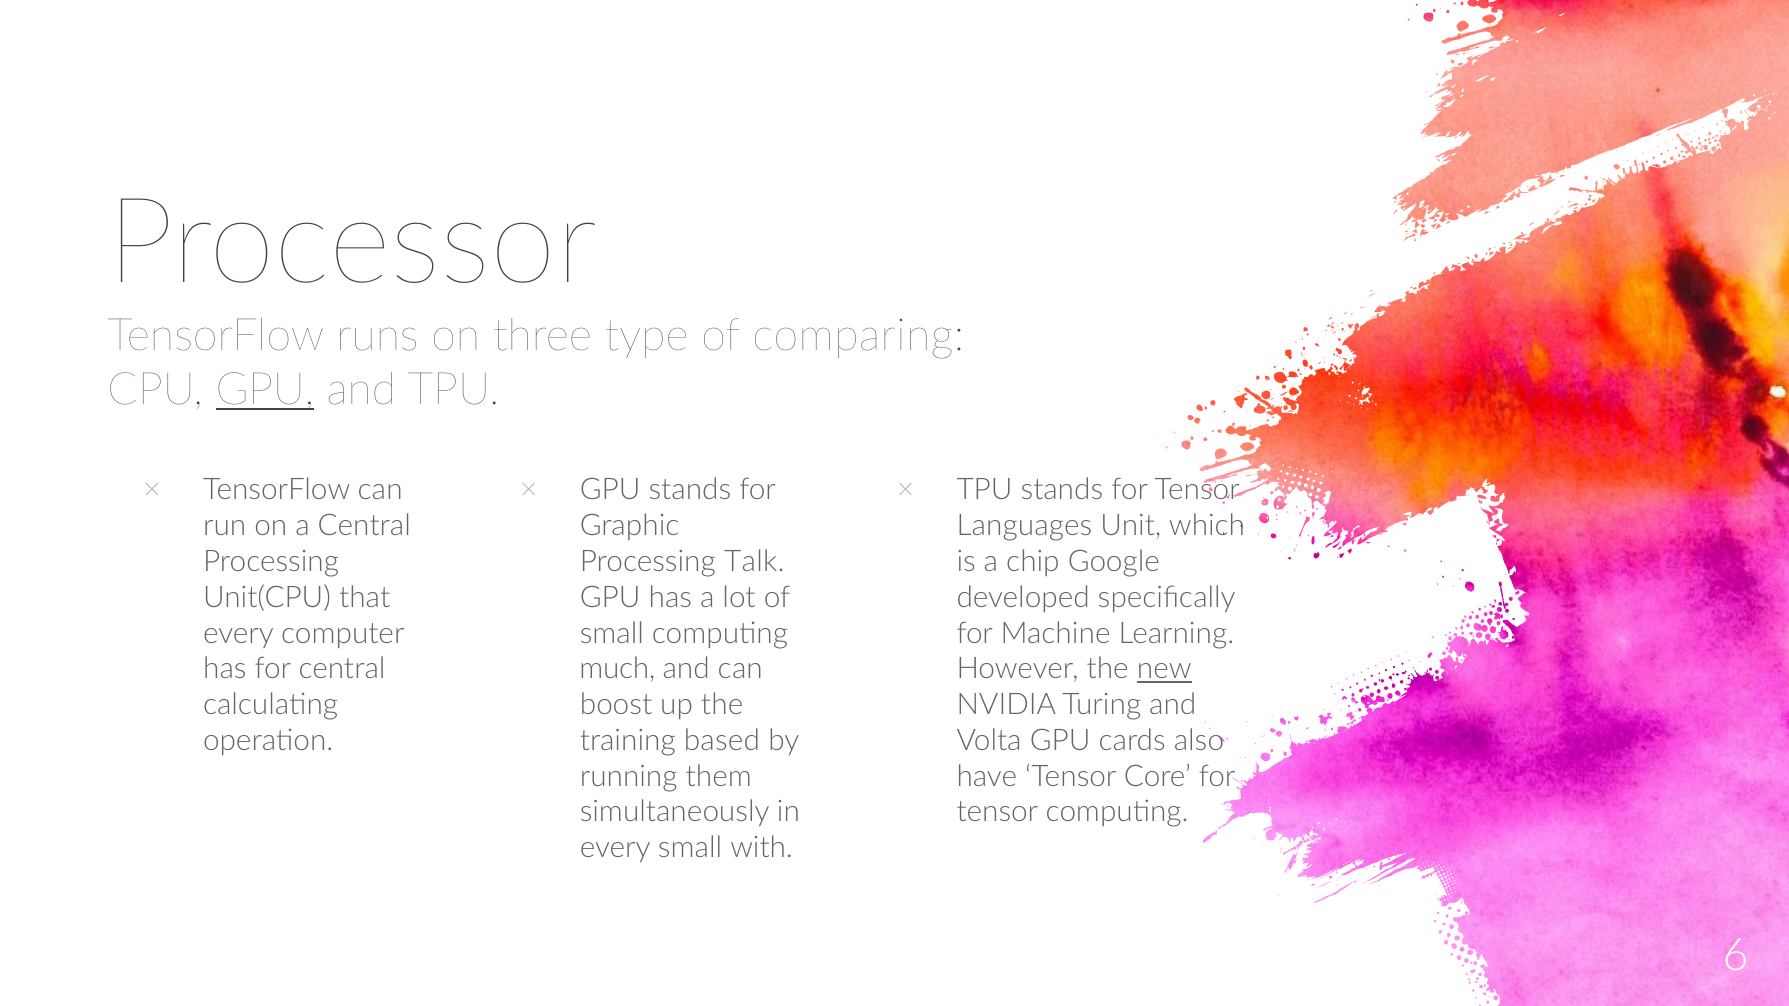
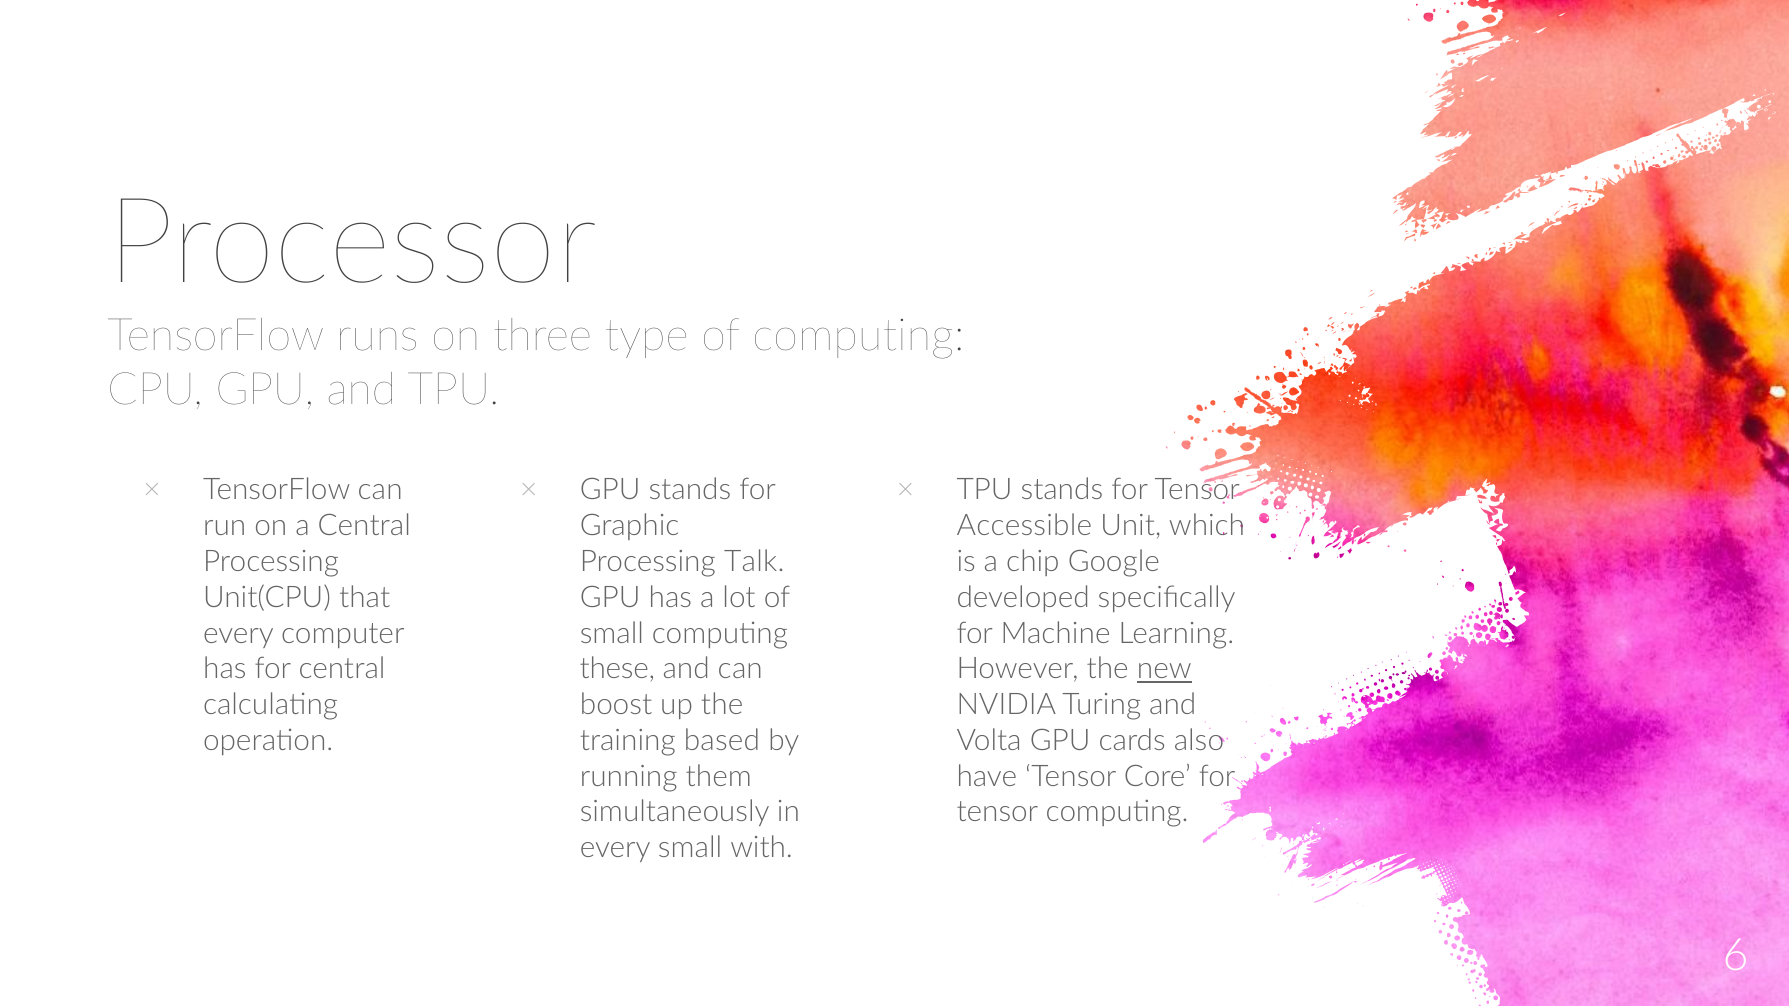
of comparing: comparing -> computing (858, 336)
GPU underline: present -> none (265, 390)
Languages: Languages -> Accessible (1024, 526)
much: much -> these (617, 669)
